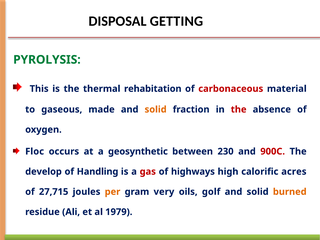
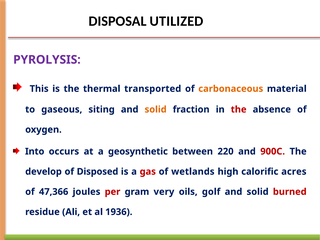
GETTING: GETTING -> UTILIZED (177, 21)
PYROLYSIS colour: green -> purple (47, 60)
rehabitation: rehabitation -> transported (153, 89)
carbonaceous colour: red -> orange (231, 89)
made: made -> siting (102, 109)
Floc: Floc -> Into (35, 151)
230: 230 -> 220 (226, 151)
Handling: Handling -> Disposed (98, 172)
highways: highways -> wetlands (193, 172)
27,715: 27,715 -> 47,366 (54, 192)
per colour: orange -> red (113, 192)
burned colour: orange -> red (290, 192)
1979: 1979 -> 1936 (119, 212)
